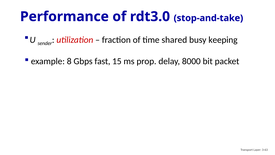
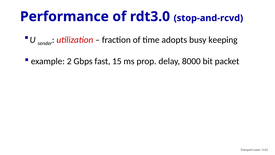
stop-and-take: stop-and-take -> stop-and-rcvd (208, 18)
shared: shared -> adopts (174, 40)
8: 8 -> 2 (69, 61)
